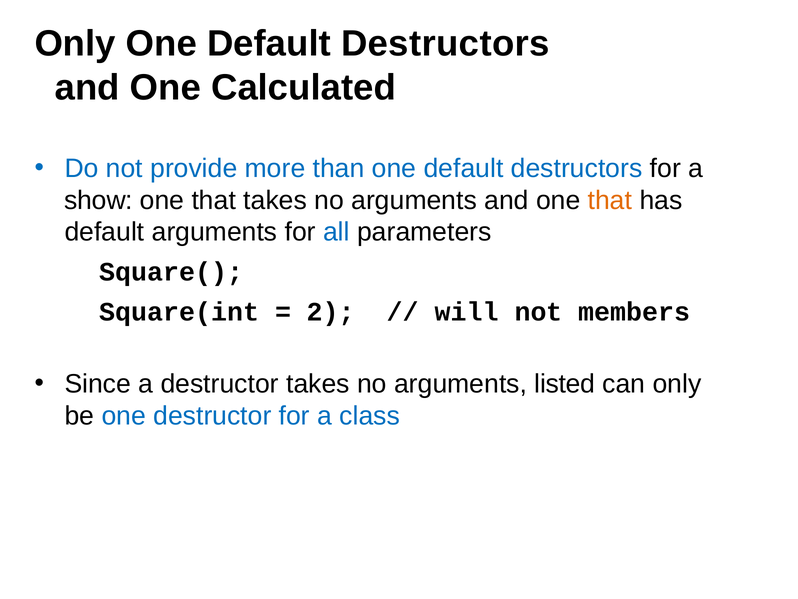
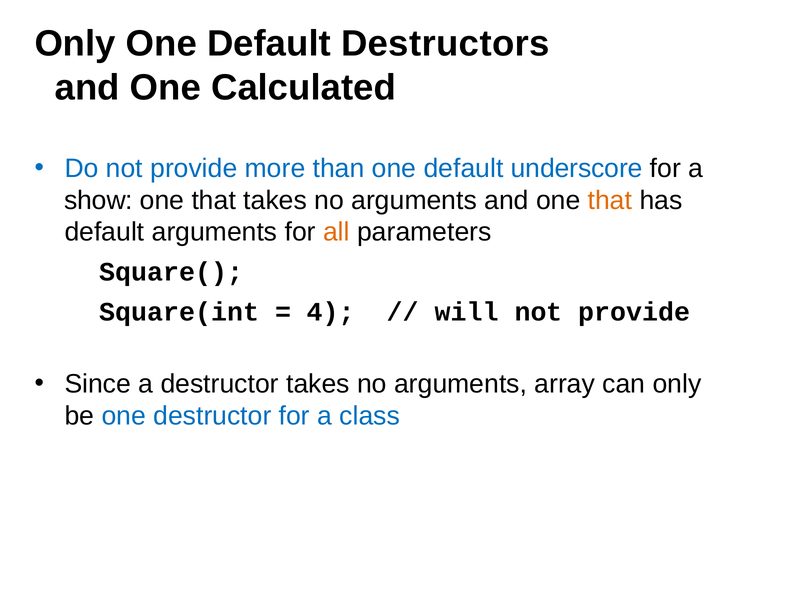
than one default destructors: destructors -> underscore (577, 168)
all colour: blue -> orange (336, 232)
2: 2 -> 4 (331, 312)
will not members: members -> provide (634, 312)
listed: listed -> array (565, 384)
